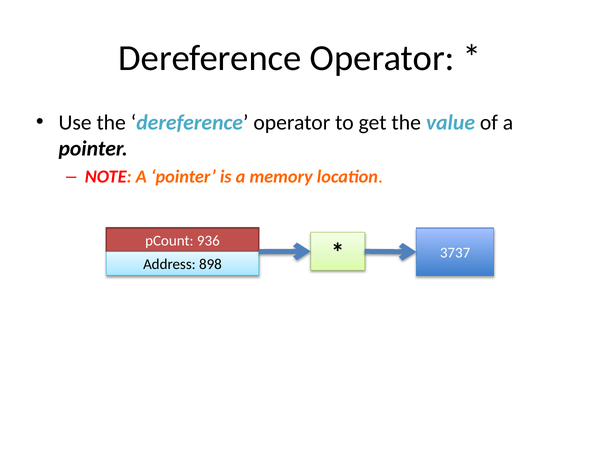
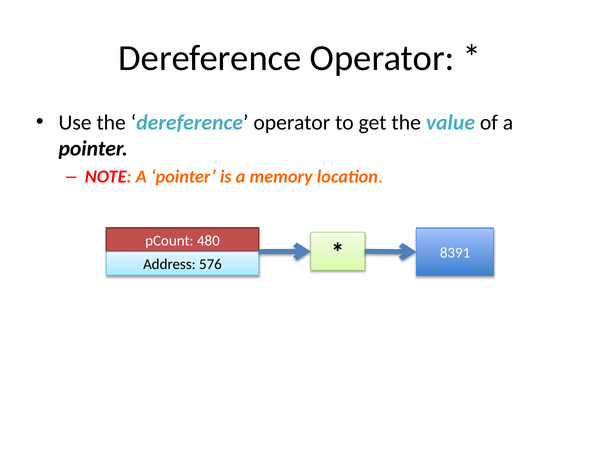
936: 936 -> 480 (208, 241)
898: 898 -> 576 (210, 265)
3737: 3737 -> 8391 (455, 253)
